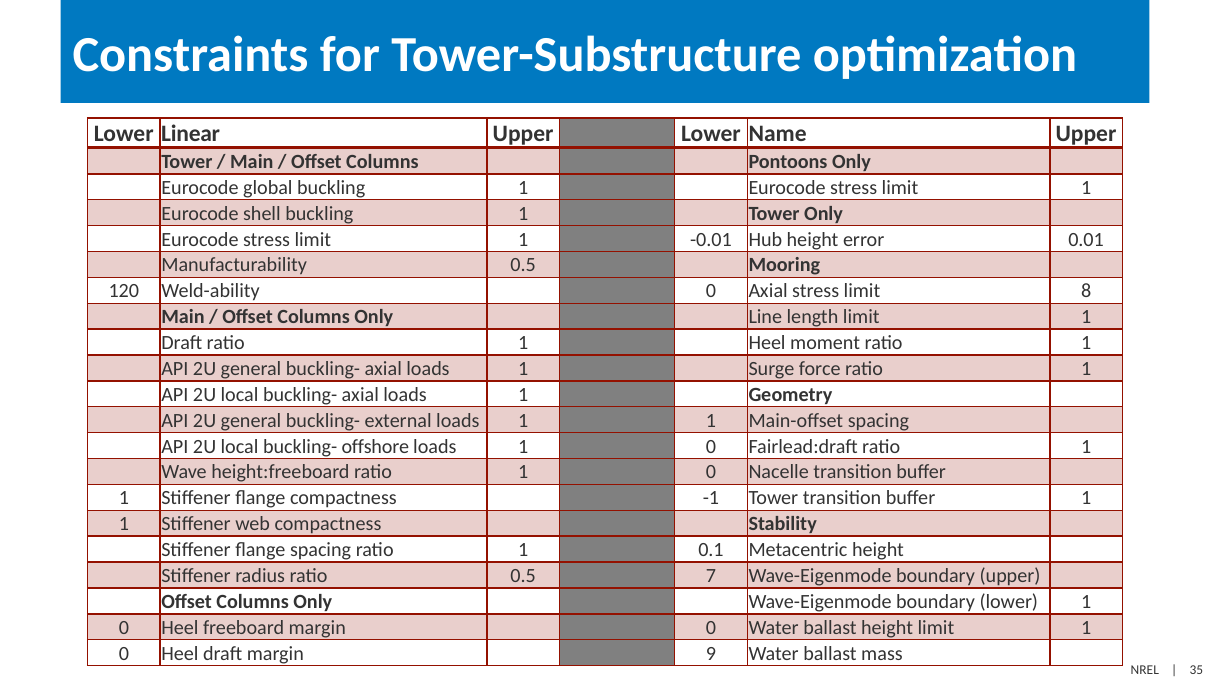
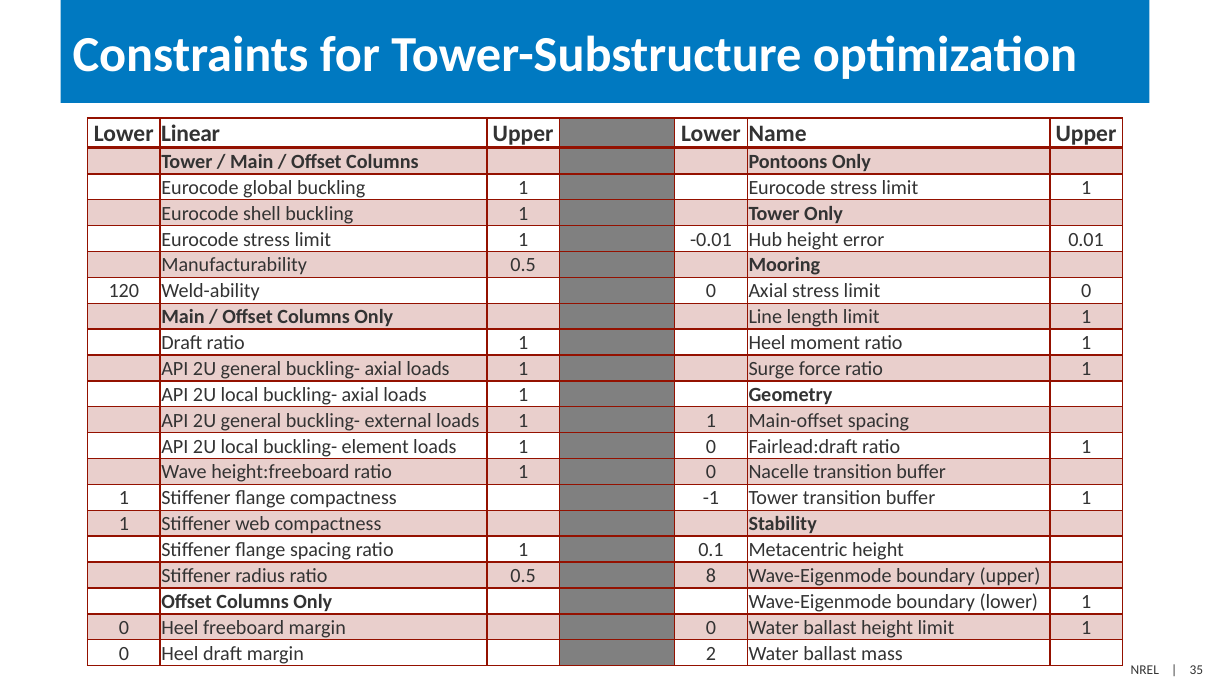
limit 8: 8 -> 0 (1086, 291)
offshore: offshore -> element (375, 446)
7: 7 -> 8 (711, 576)
9: 9 -> 2 (711, 653)
